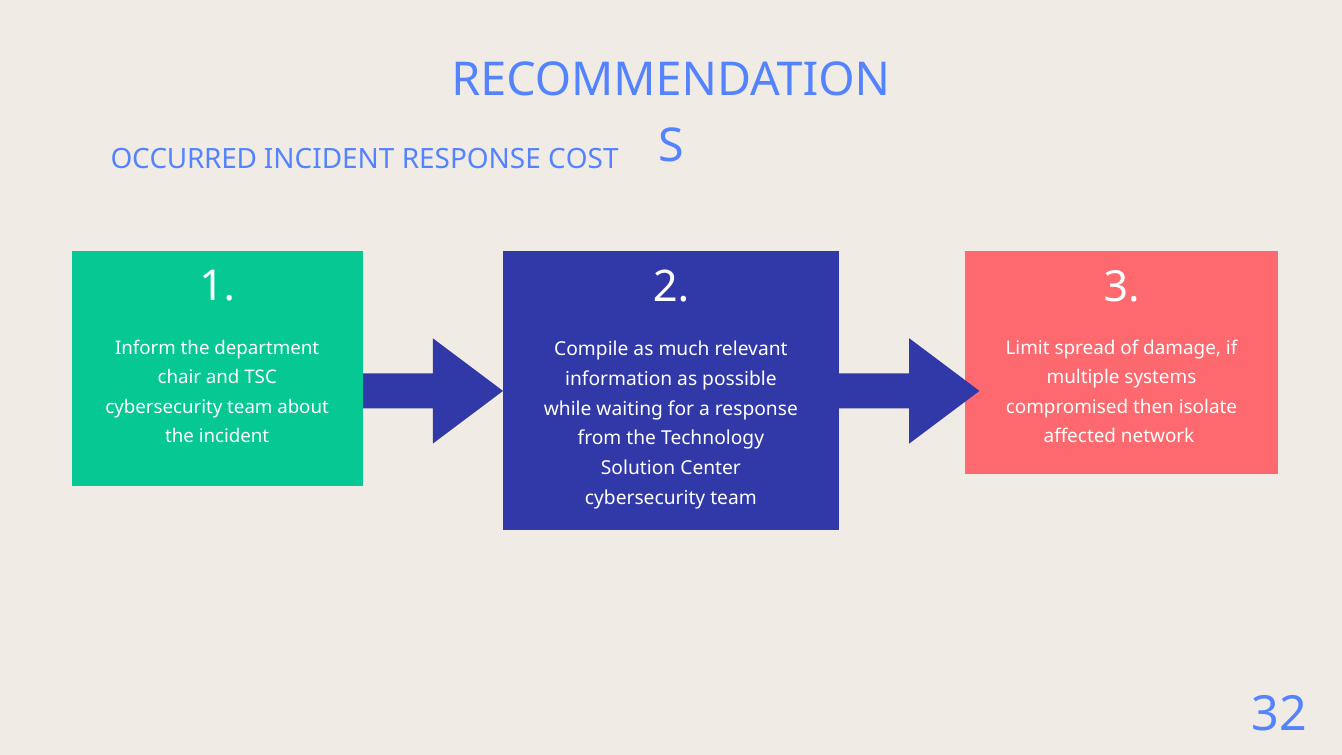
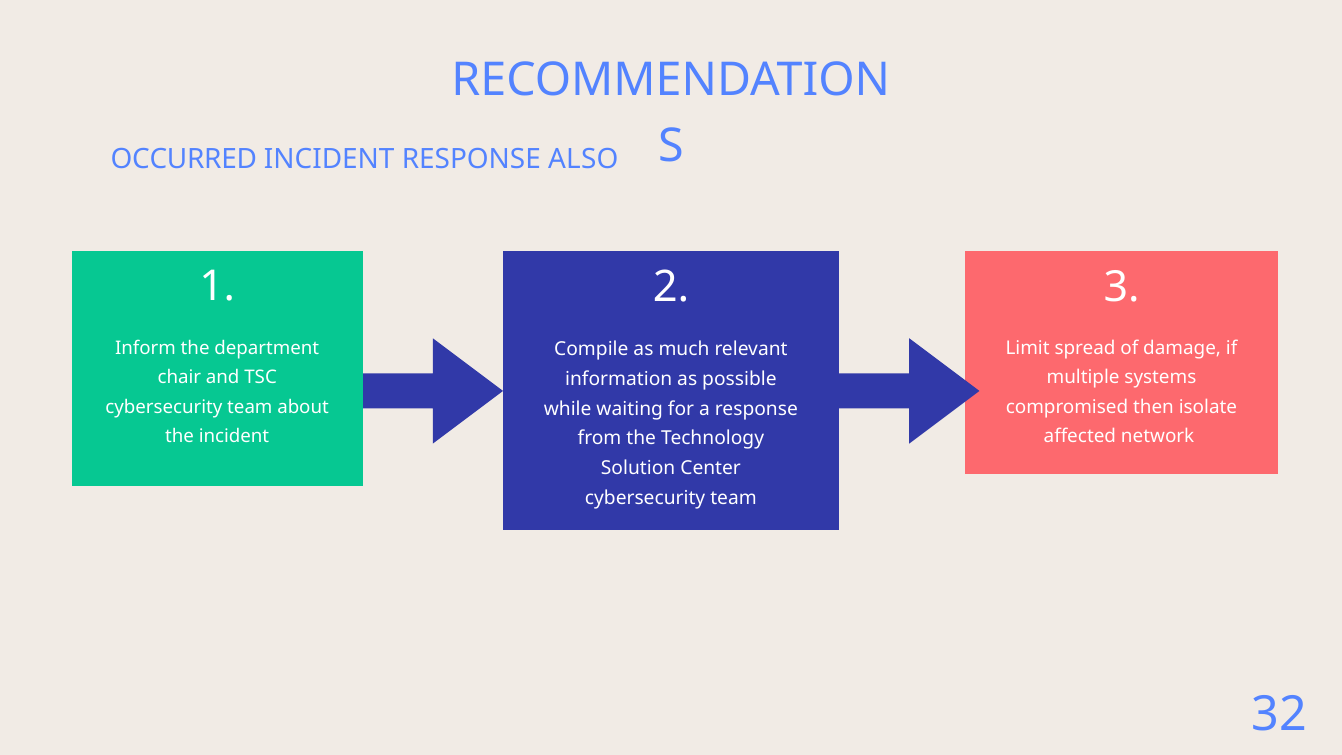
COST: COST -> ALSO (583, 159)
